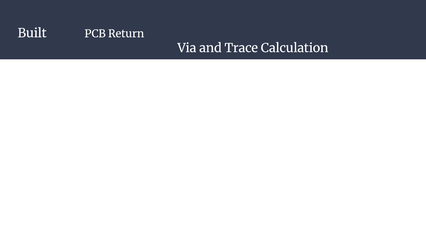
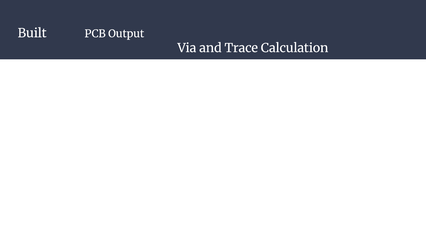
Return: Return -> Output (126, 34)
